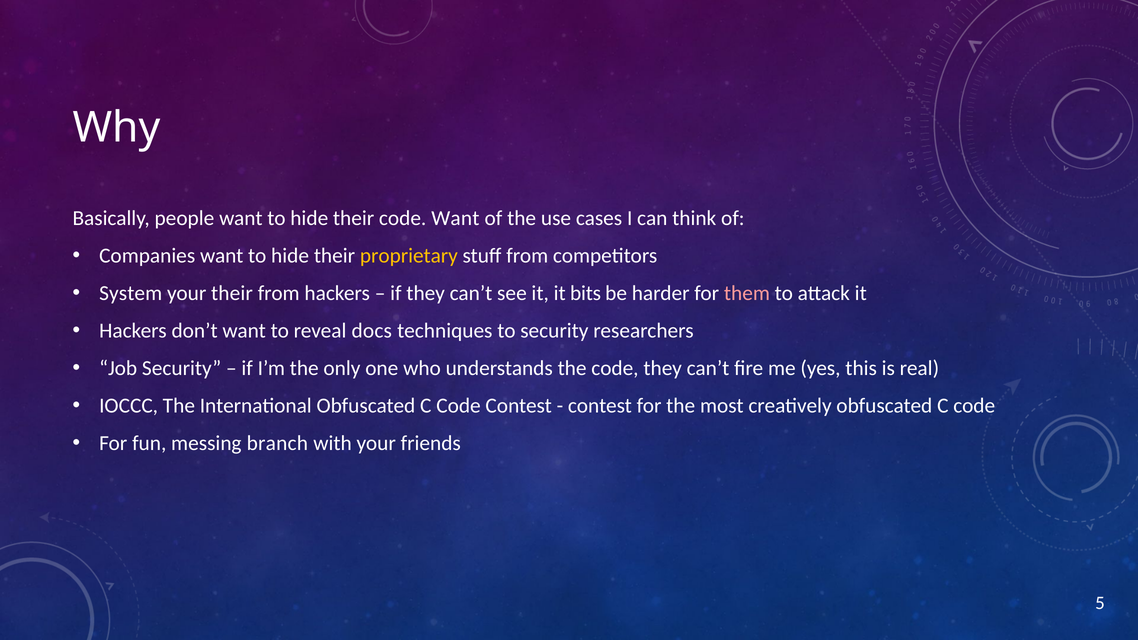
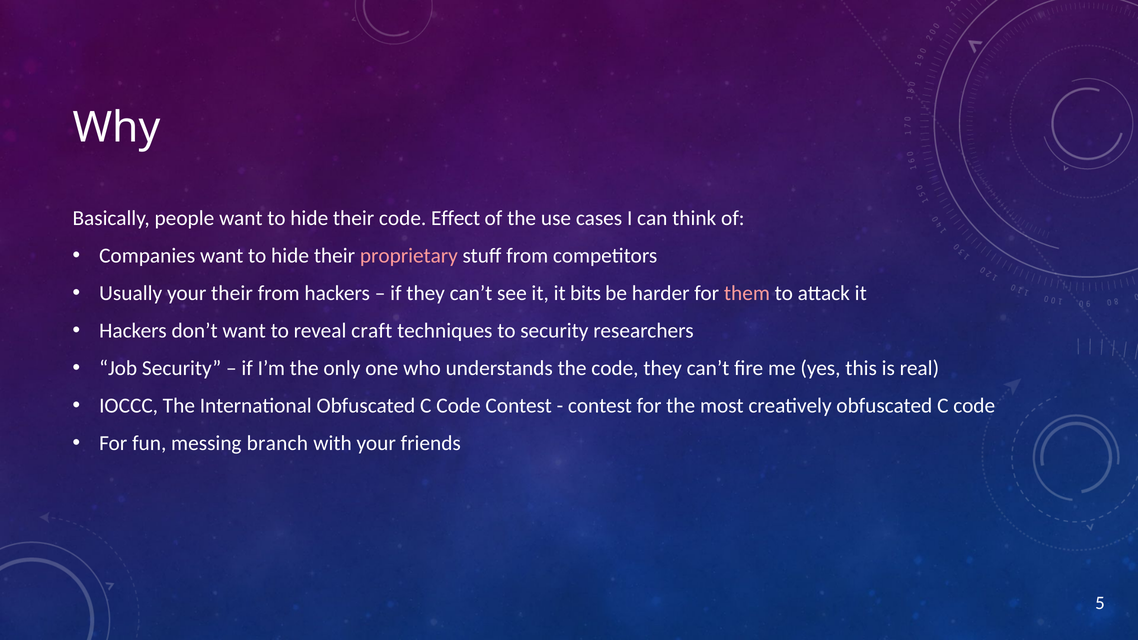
code Want: Want -> Effect (456, 218)
proprietary colour: yellow -> pink (409, 256)
System: System -> Usually (131, 293)
docs: docs -> craft (372, 331)
